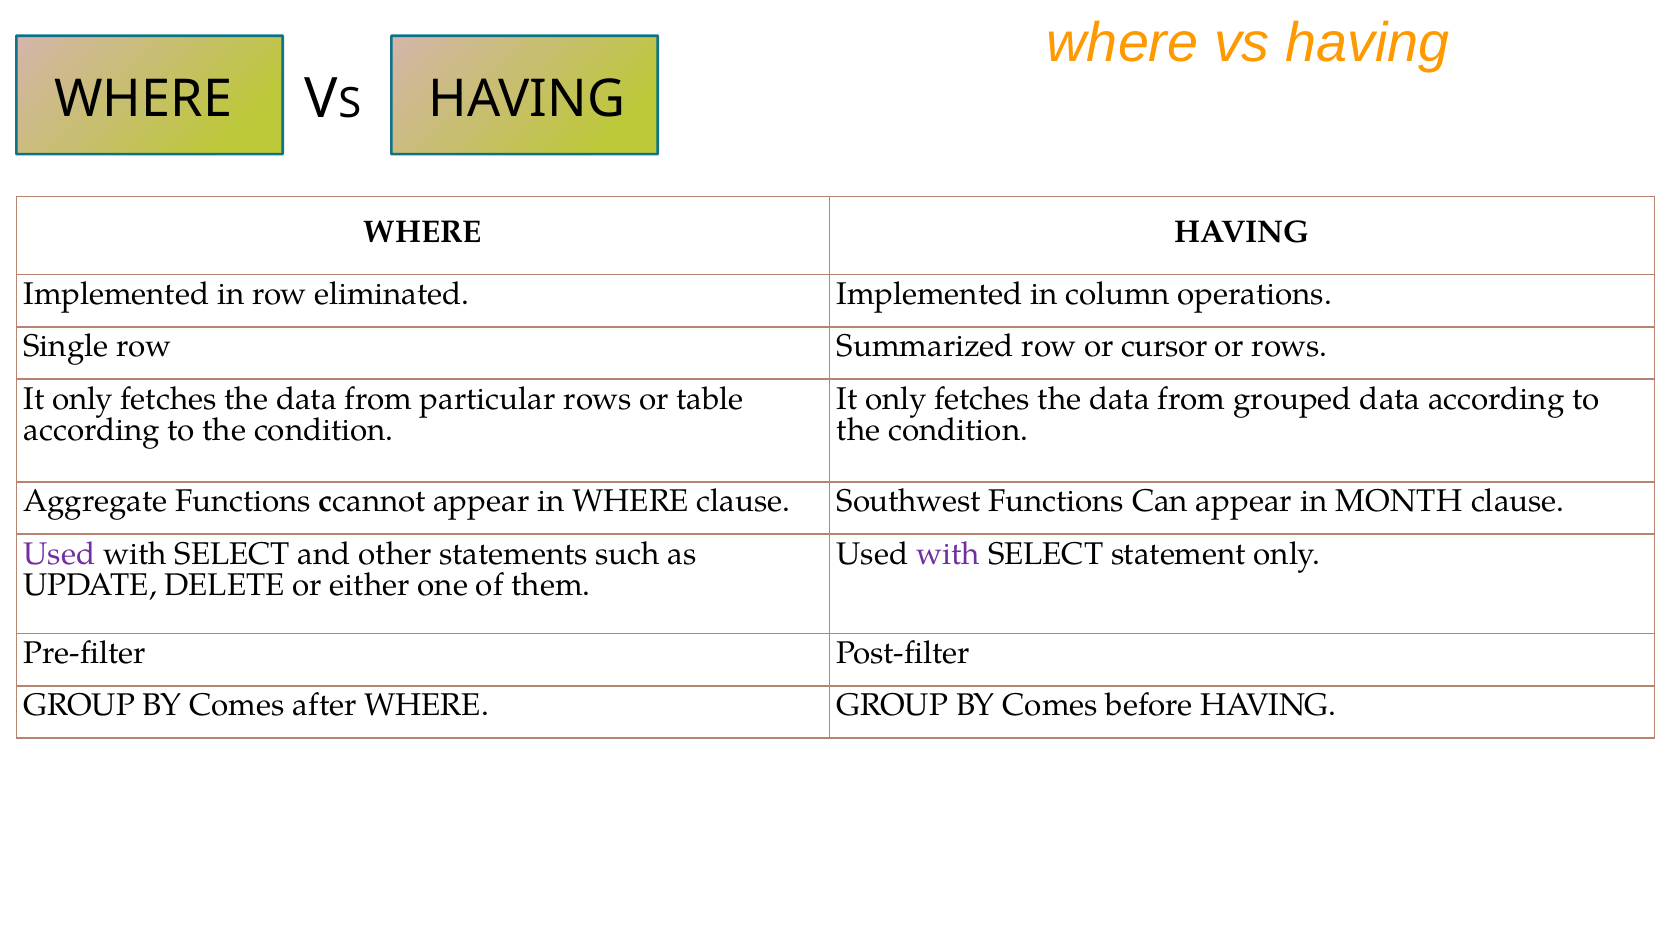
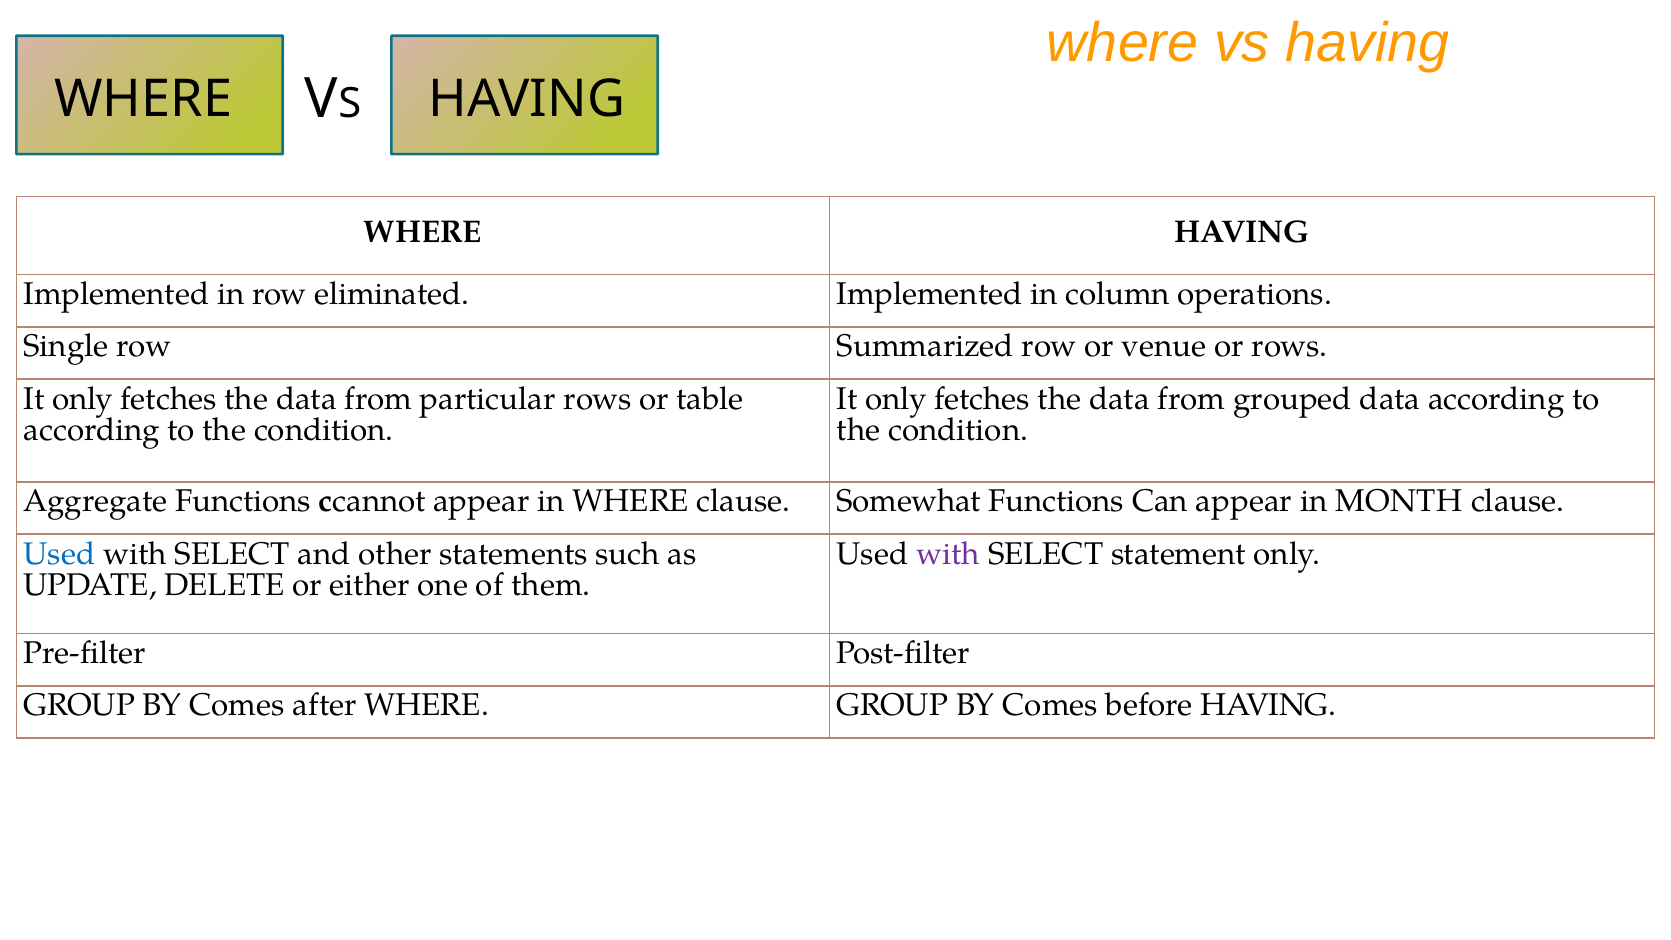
cursor: cursor -> venue (1164, 346)
Southwest: Southwest -> Somewhat (909, 502)
Used colour: purple -> blue (60, 554)
